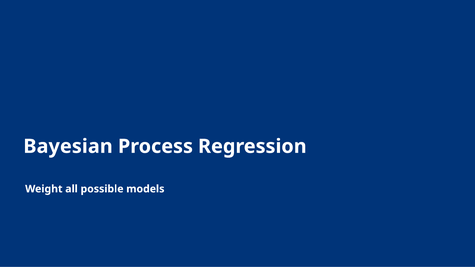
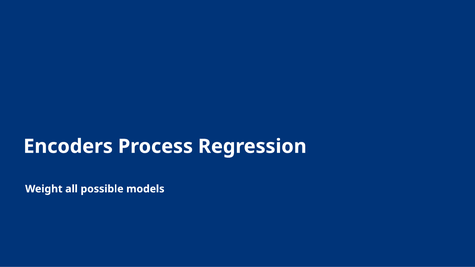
Bayesian: Bayesian -> Encoders (68, 146)
